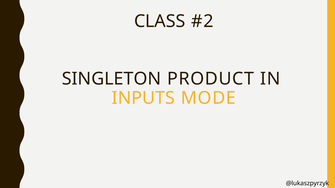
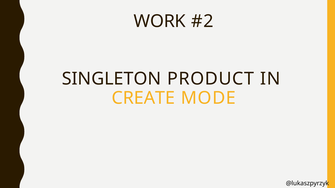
CLASS: CLASS -> WORK (160, 21)
INPUTS: INPUTS -> CREATE (143, 98)
